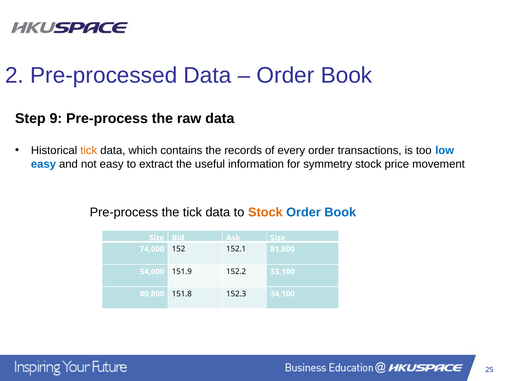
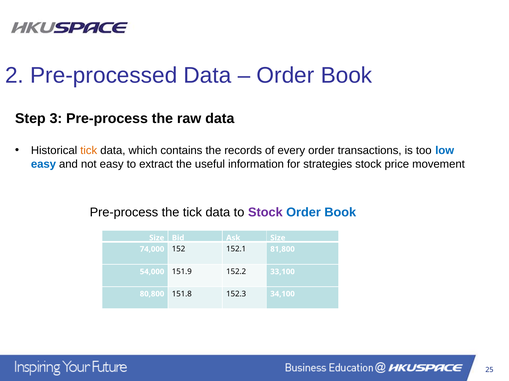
9: 9 -> 3 (56, 119)
symmetry: symmetry -> strategies (328, 164)
Stock colour: orange -> purple (265, 213)
